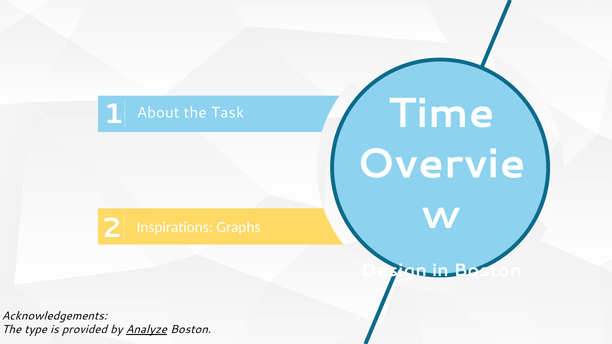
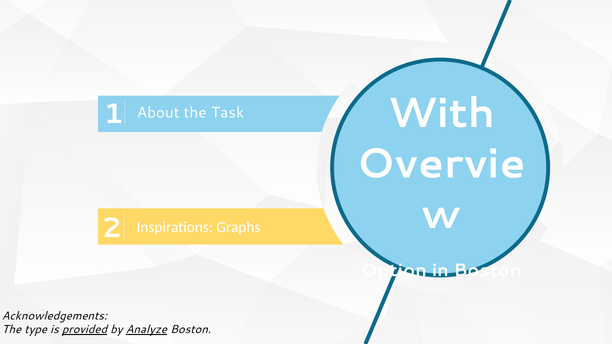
Time: Time -> With (441, 114)
Design: Design -> Option (394, 270)
provided underline: none -> present (85, 330)
